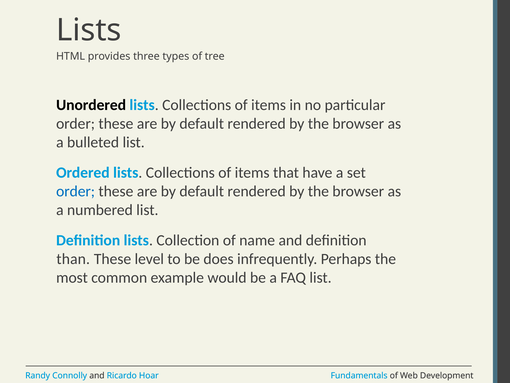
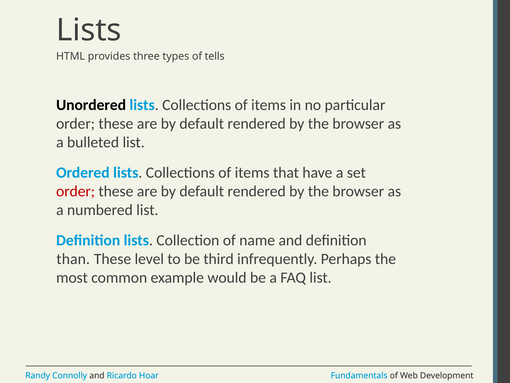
tree: tree -> tells (215, 56)
order colour: blue -> red (76, 191)
does: does -> third (219, 259)
